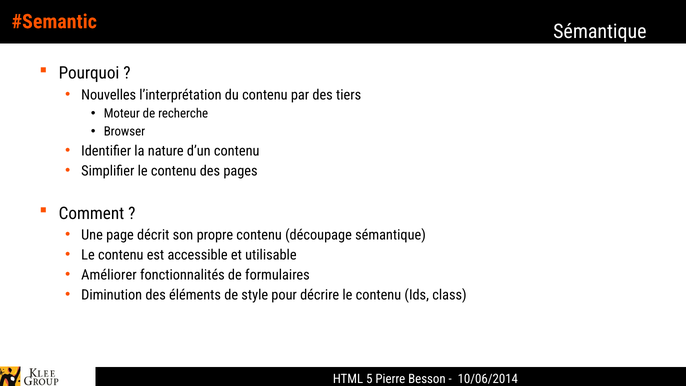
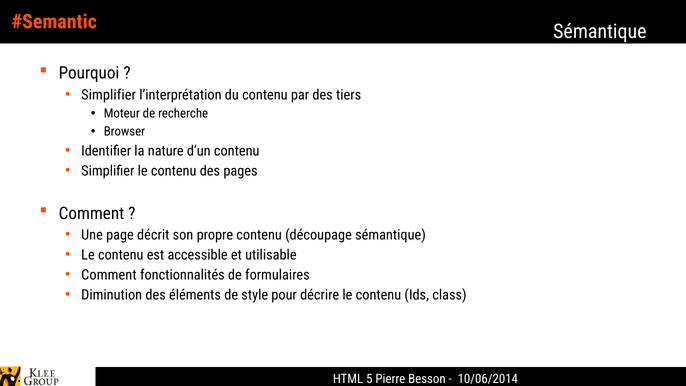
Nouvelles: Nouvelles -> Simplifier (109, 95)
Améliorer: Améliorer -> Comment (109, 275)
